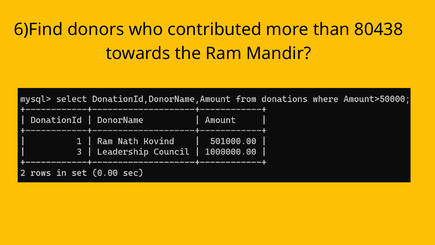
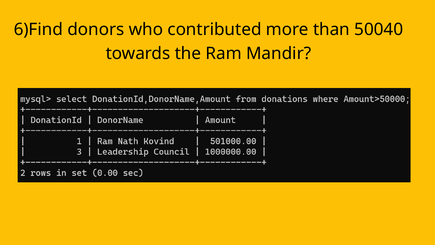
80438: 80438 -> 50040 (379, 29)
